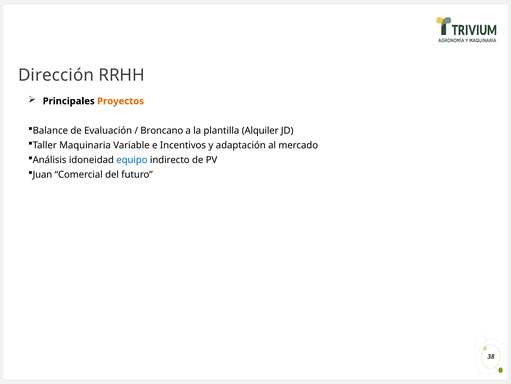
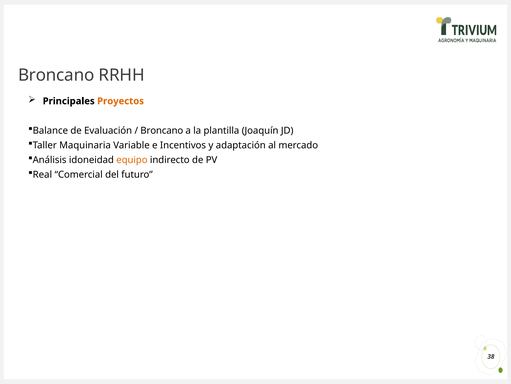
Dirección: Dirección -> Broncano (56, 75)
Alquiler: Alquiler -> Joaquín (260, 130)
equipo colour: blue -> orange (132, 160)
Juan: Juan -> Real (42, 174)
